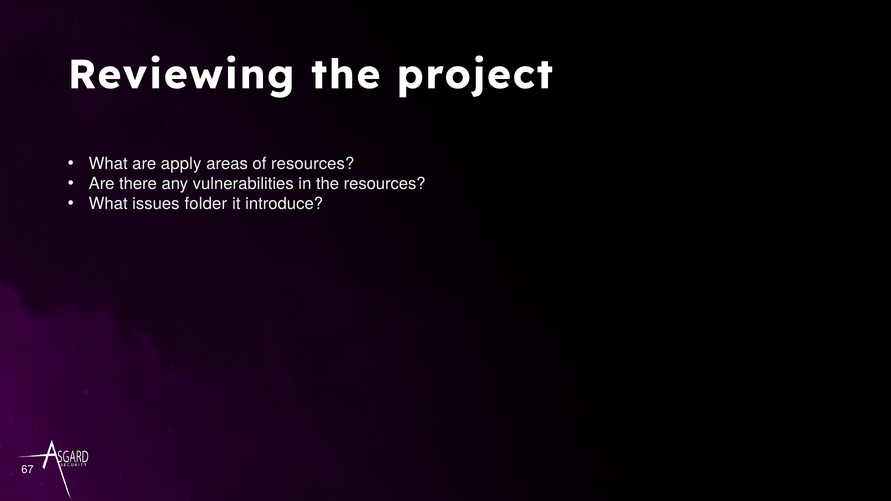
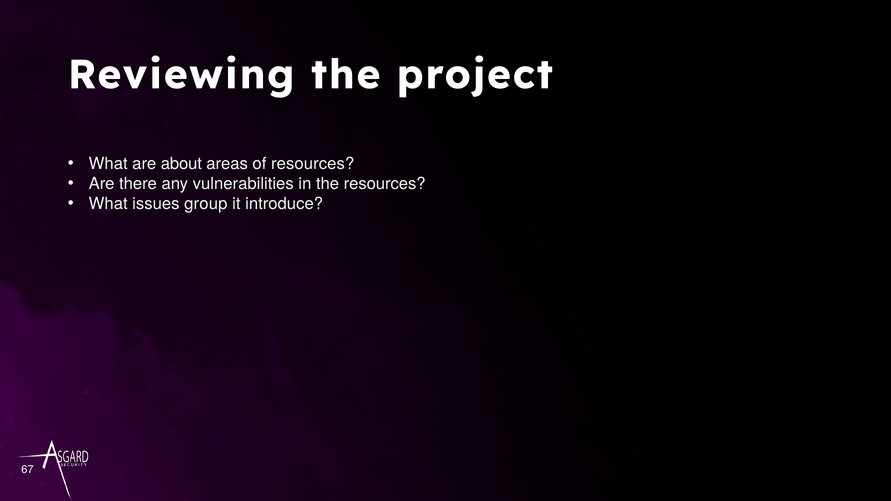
apply: apply -> about (181, 164)
folder: folder -> group (206, 204)
